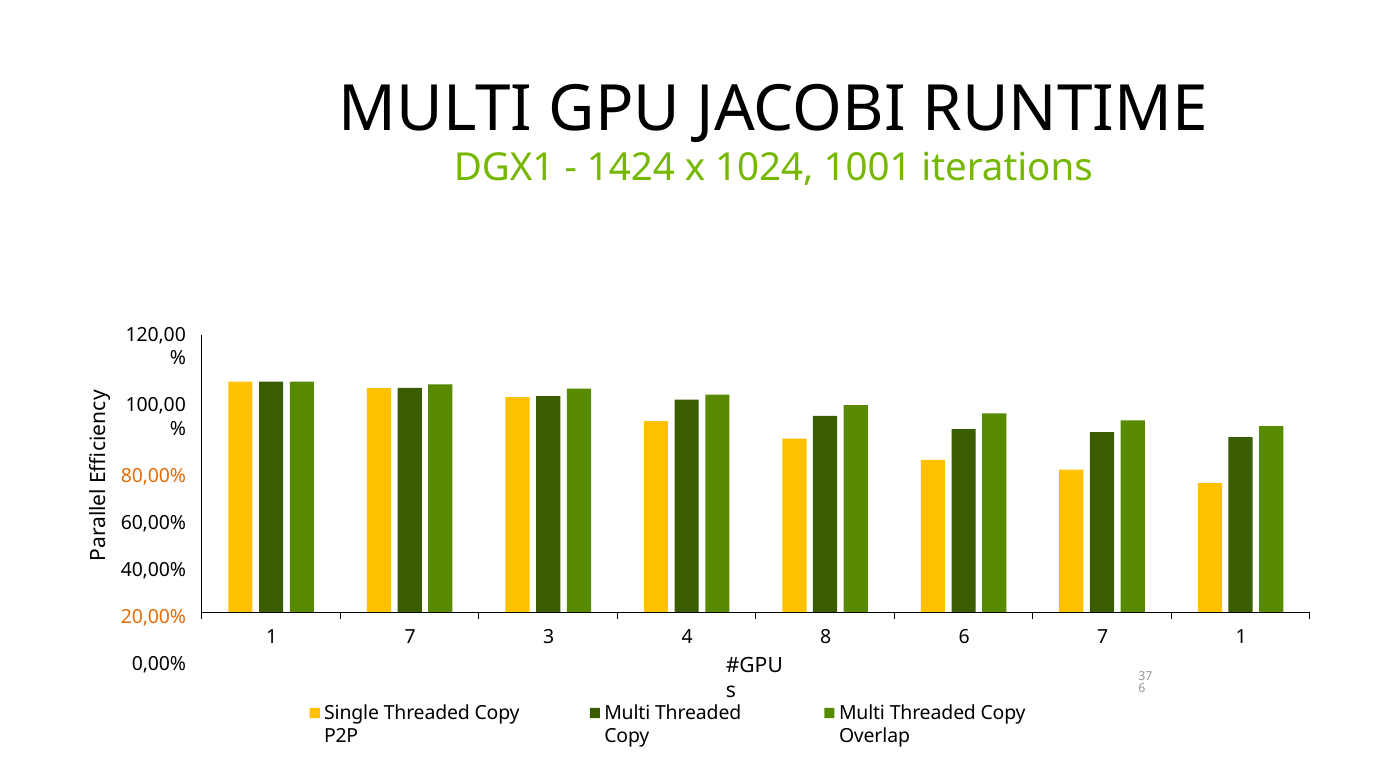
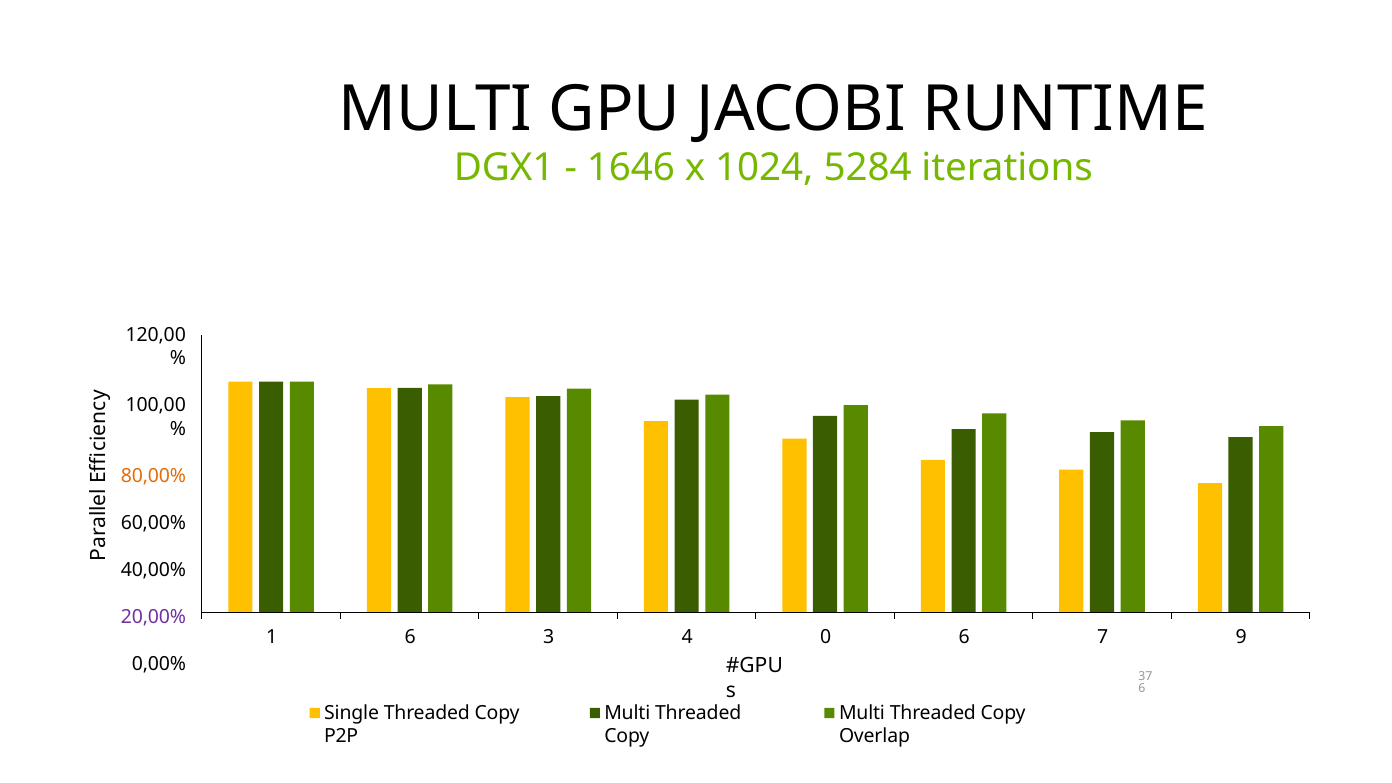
1424: 1424 -> 1646 (631, 168)
1001: 1001 -> 5284 (868, 168)
20,00% colour: orange -> purple (153, 617)
1 7: 7 -> 6 (410, 637)
8: 8 -> 0 (826, 637)
7 1: 1 -> 9 (1241, 637)
